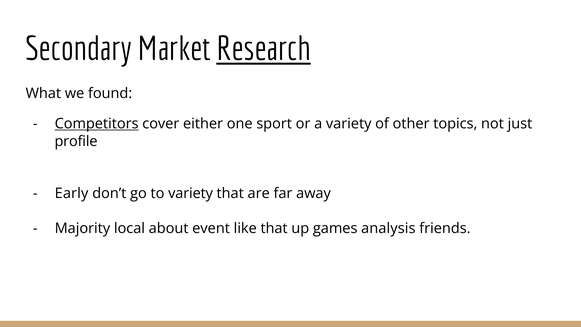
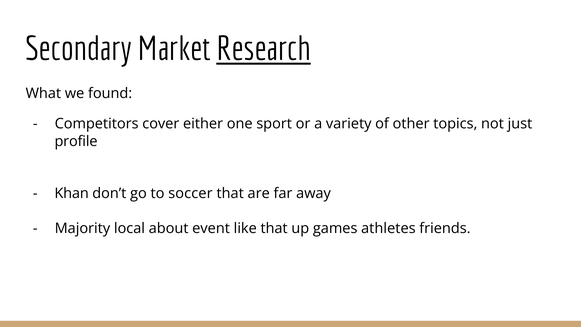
Competitors underline: present -> none (97, 124)
Early: Early -> Khan (72, 193)
to variety: variety -> soccer (190, 193)
analysis: analysis -> athletes (388, 228)
